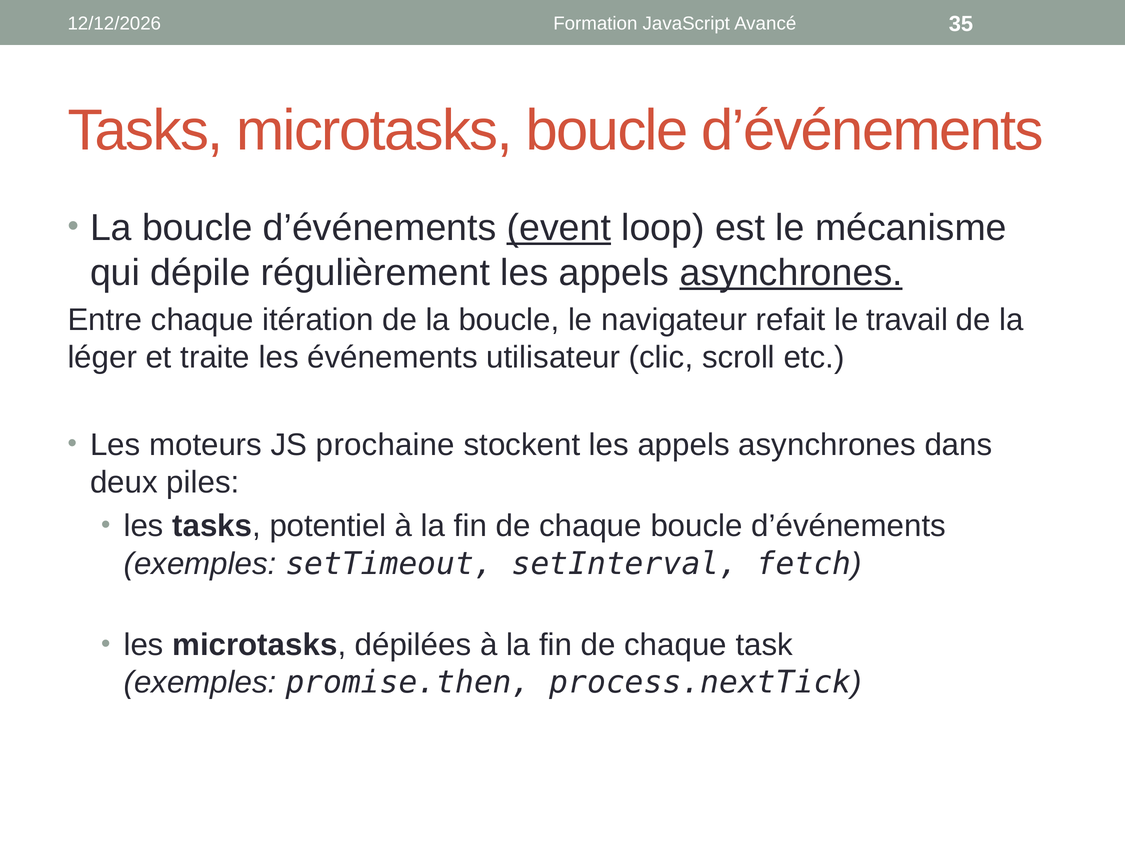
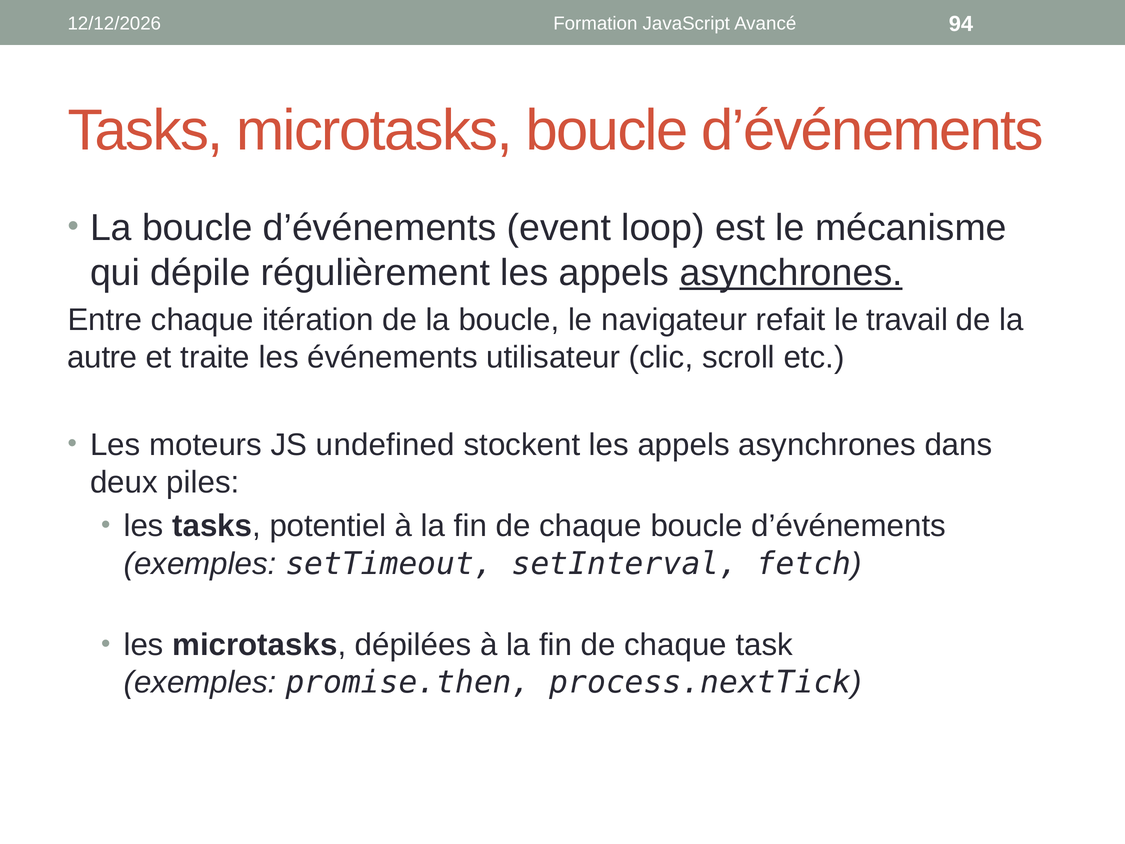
35: 35 -> 94 (961, 24)
event underline: present -> none (559, 228)
léger: léger -> autre (102, 357)
prochaine: prochaine -> undefined (385, 445)
